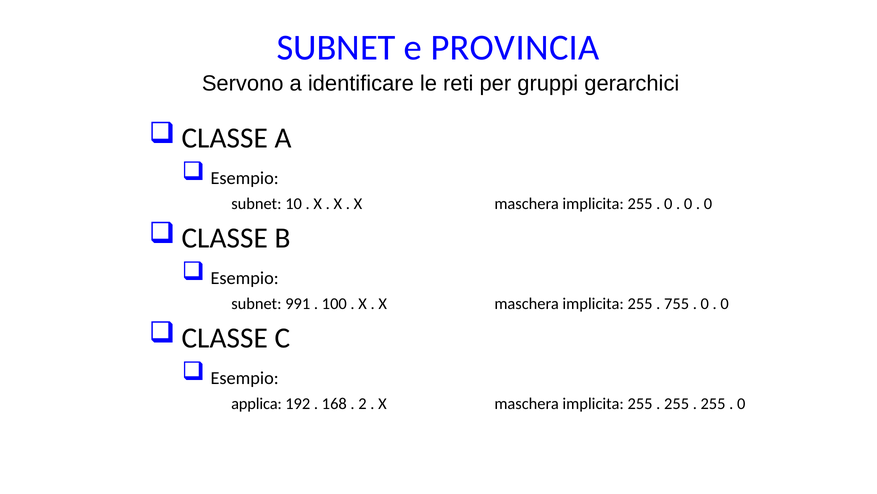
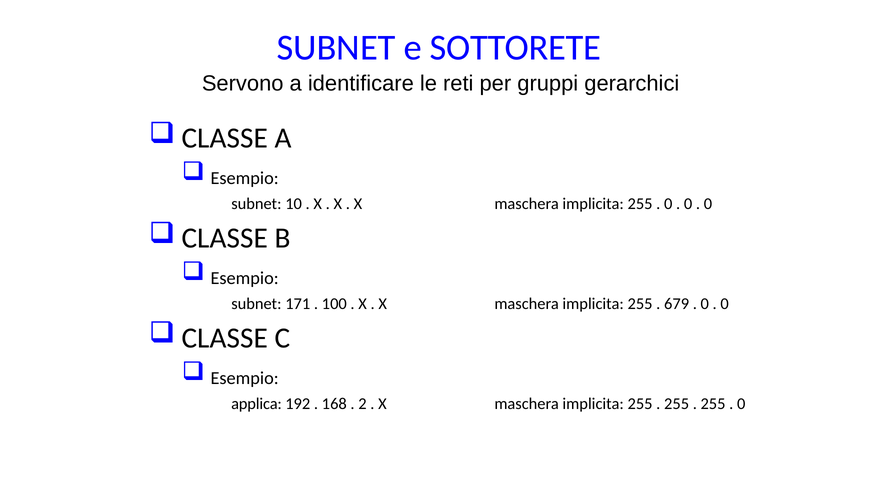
PROVINCIA: PROVINCIA -> SOTTORETE (515, 48)
991: 991 -> 171 (298, 303)
755: 755 -> 679 (677, 303)
